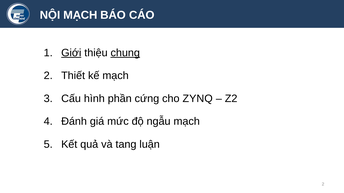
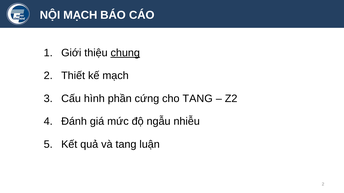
Giới underline: present -> none (71, 53)
cho ZYNQ: ZYNQ -> TANG (198, 99)
ngẫu mạch: mạch -> nhiễu (187, 122)
